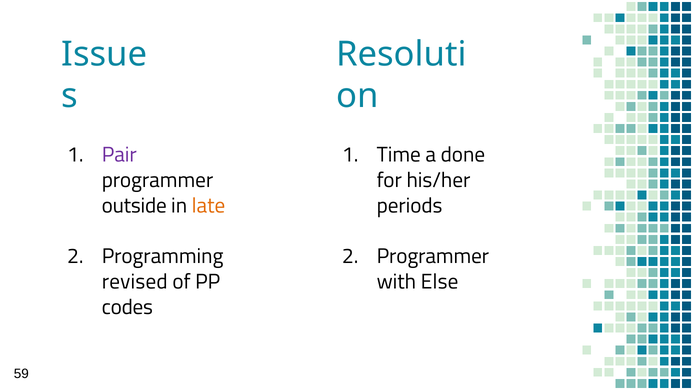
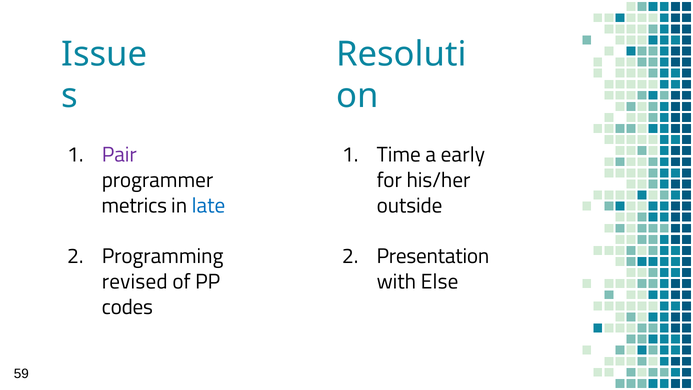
done: done -> early (463, 155)
outside: outside -> metrics (134, 205)
late colour: orange -> blue (208, 205)
periods: periods -> outside (410, 205)
Programmer: Programmer -> Presentation (433, 256)
